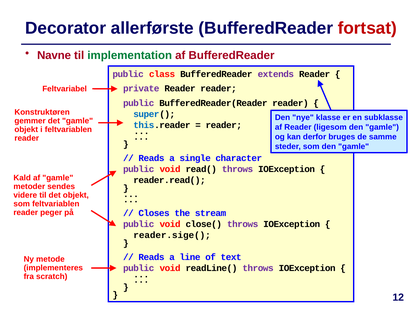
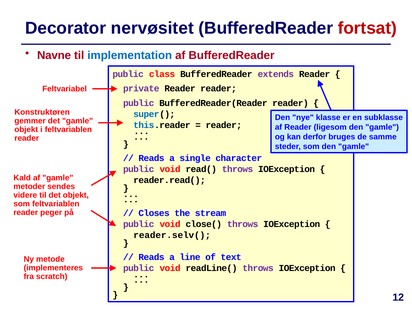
allerførste: allerførste -> nervøsitet (152, 28)
implementation colour: green -> blue (130, 55)
reader.sige(: reader.sige( -> reader.selv( (172, 235)
